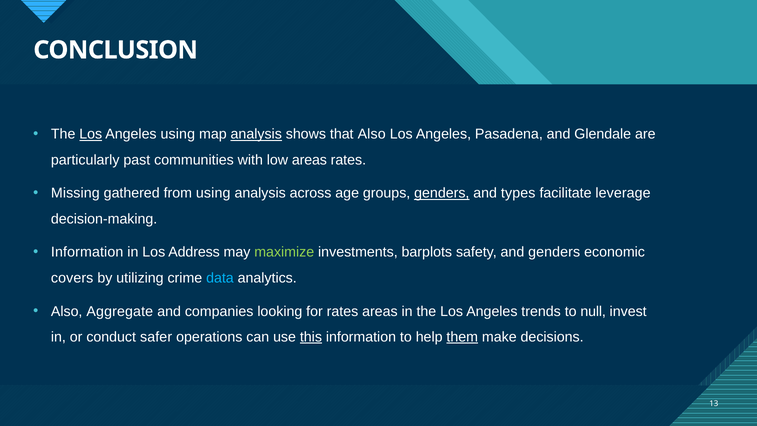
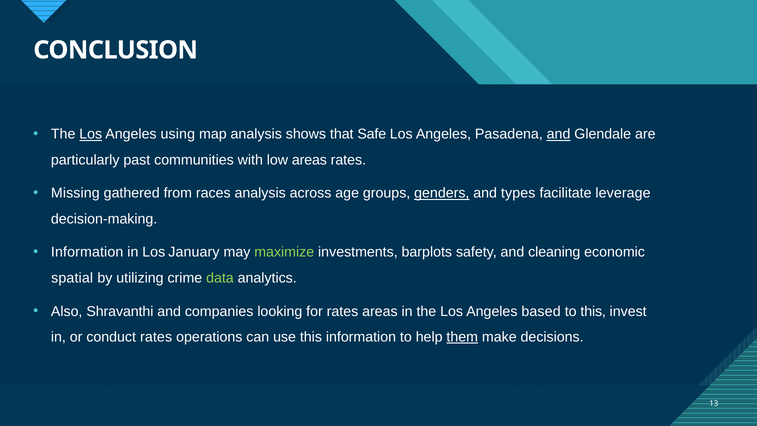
analysis underline: present -> none (256, 134)
that Also: Also -> Safe (372, 134)
and underline: none -> present (559, 134)
from using: using -> races (213, 193)
Address: Address -> January (194, 252)
and genders: genders -> cleaning (554, 252)
covers: covers -> spatial (72, 278)
data colour: light blue -> light green (220, 278)
Aggregate: Aggregate -> Shravanthi (120, 311)
trends: trends -> based (541, 311)
to null: null -> this (593, 311)
conduct safer: safer -> rates (156, 337)
this underline: present -> none (311, 337)
